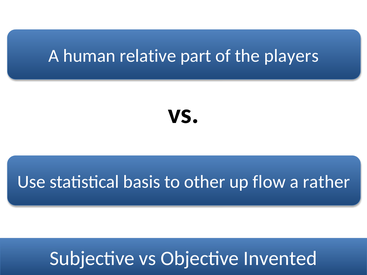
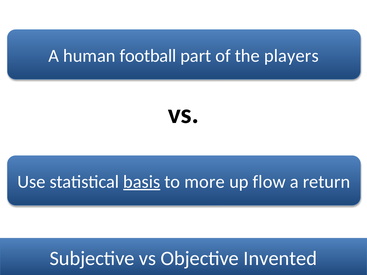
relative: relative -> football (148, 56)
basis underline: none -> present (142, 182)
other: other -> more (205, 182)
rather: rather -> return (326, 182)
